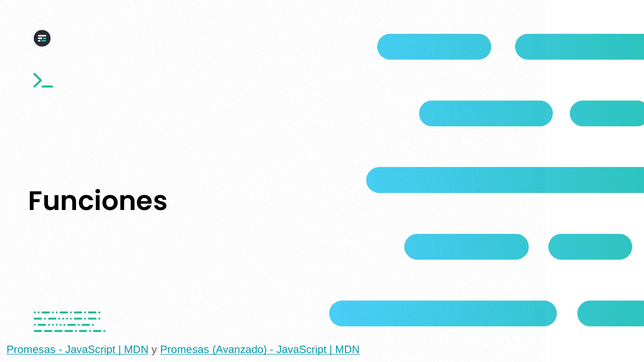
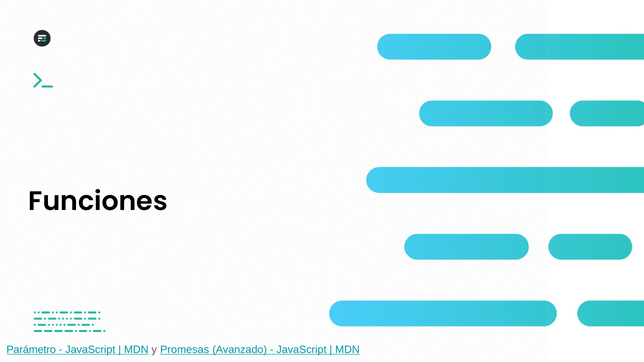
Promesas: Promesas -> Parámetro (31, 350)
